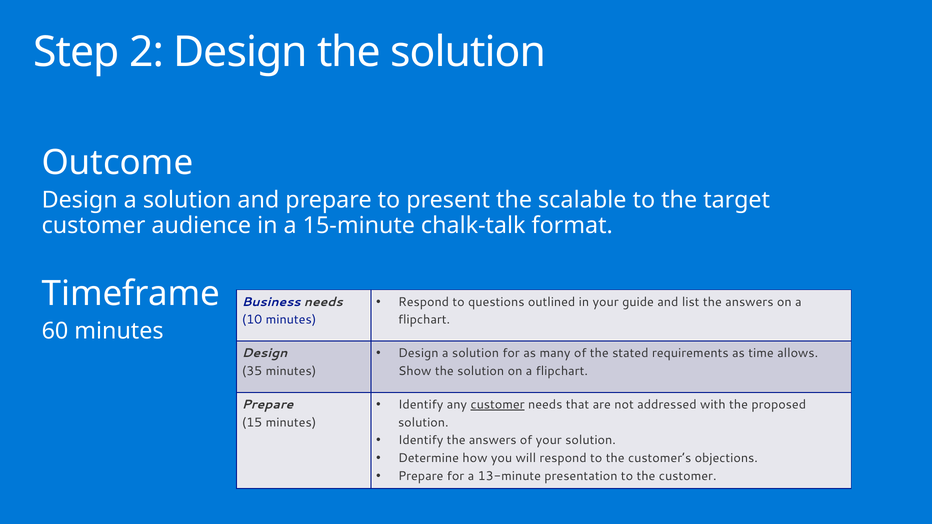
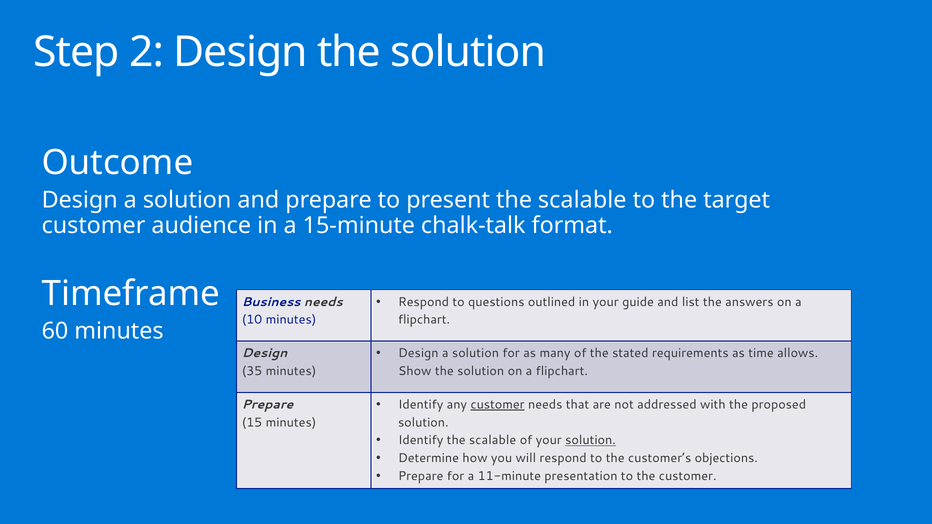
Identify the answers: answers -> scalable (493, 440)
solution underline: none -> present (591, 440)
13-minute: 13-minute -> 11-minute (509, 476)
